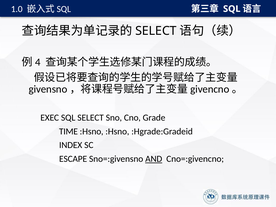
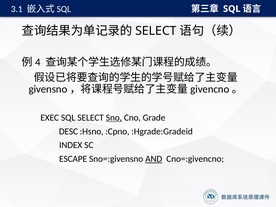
1.0: 1.0 -> 3.1 (17, 9)
Sno underline: none -> present (114, 118)
TIME: TIME -> DESC (68, 131)
:Hsno :Hsno: :Hsno -> :Cpno (117, 131)
